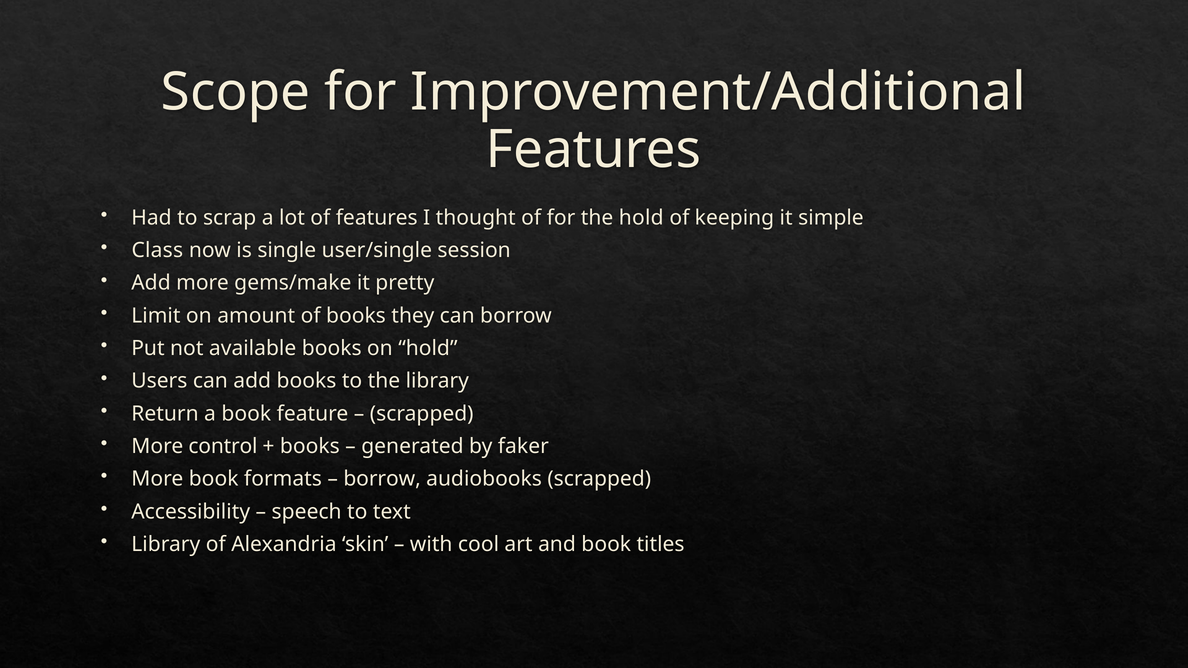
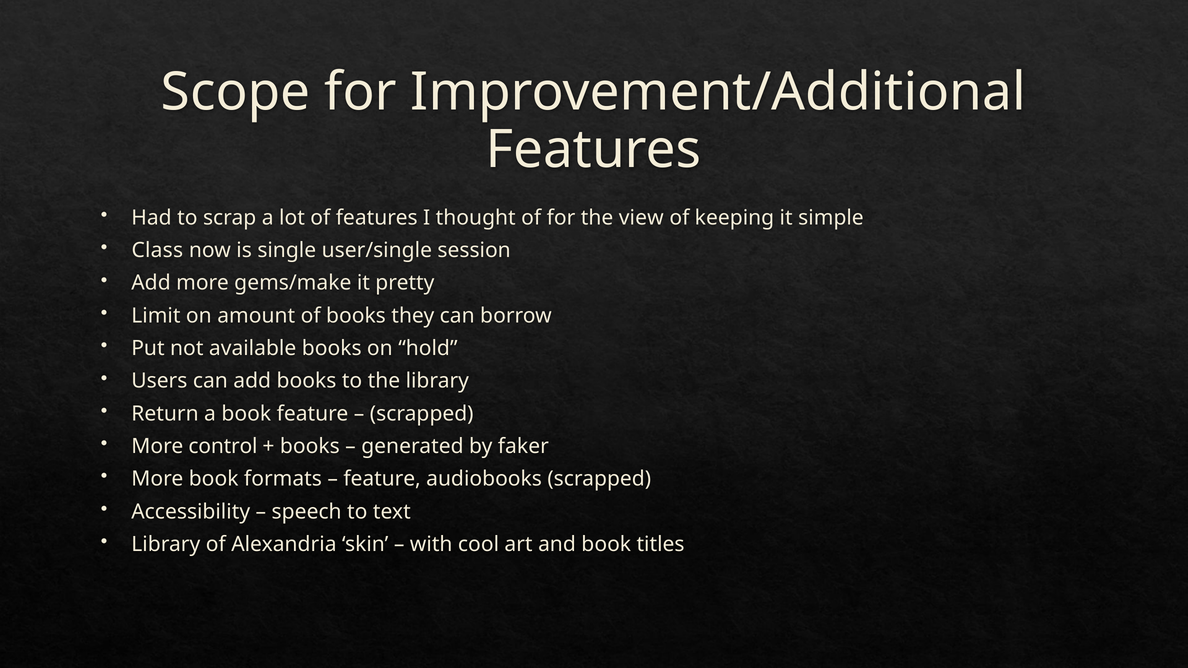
the hold: hold -> view (641, 218)
borrow: borrow -> feature (382, 479)
